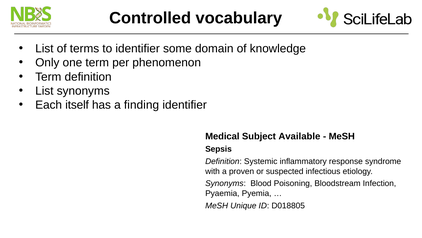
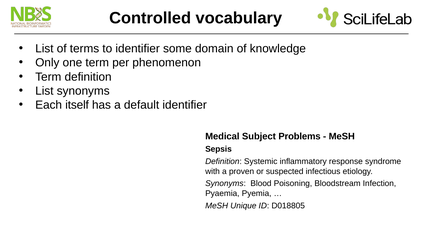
finding: finding -> default (142, 105)
Available: Available -> Problems (300, 136)
